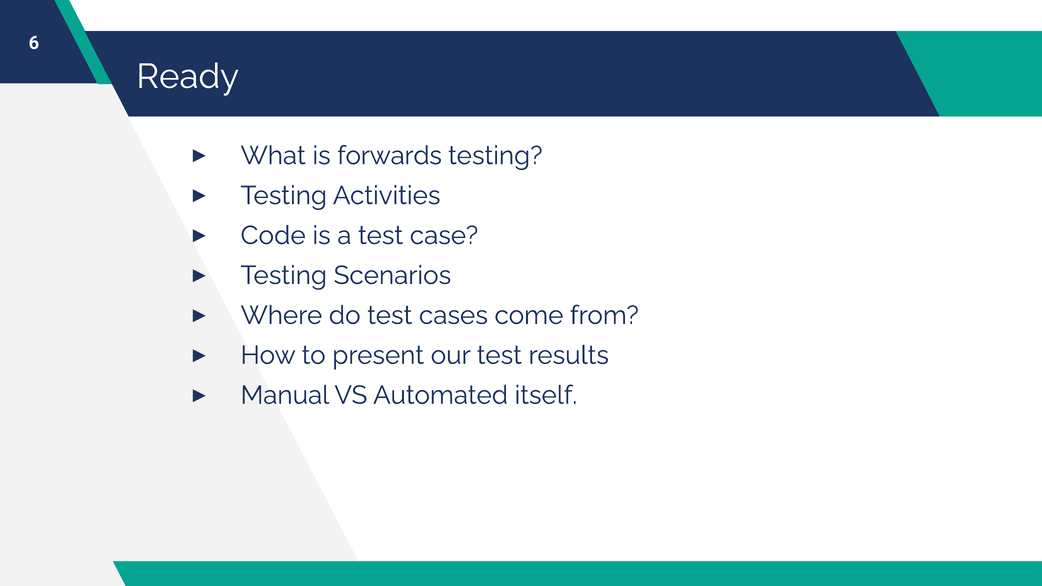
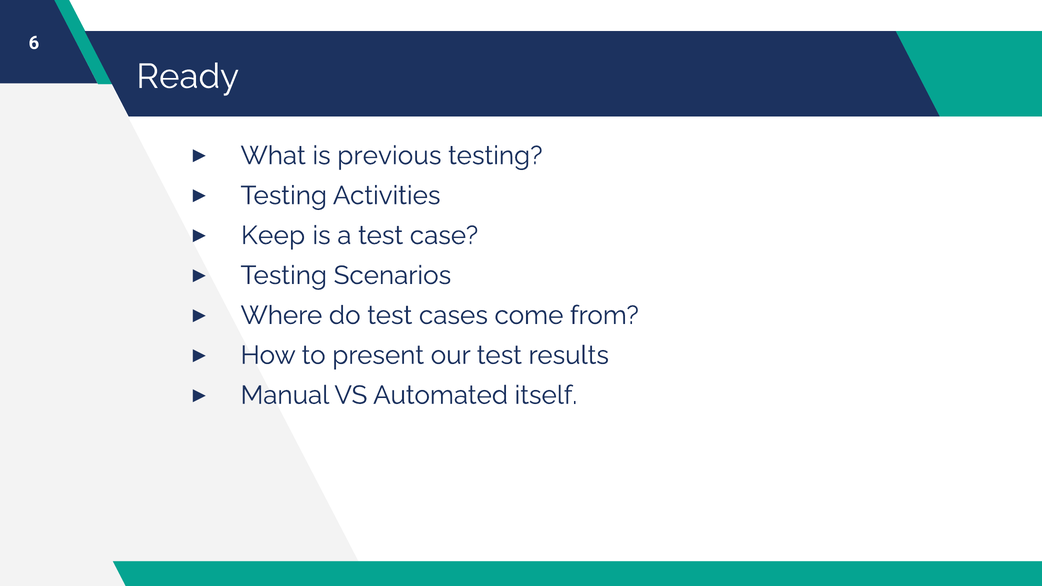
forwards: forwards -> previous (389, 156)
Code: Code -> Keep (273, 236)
